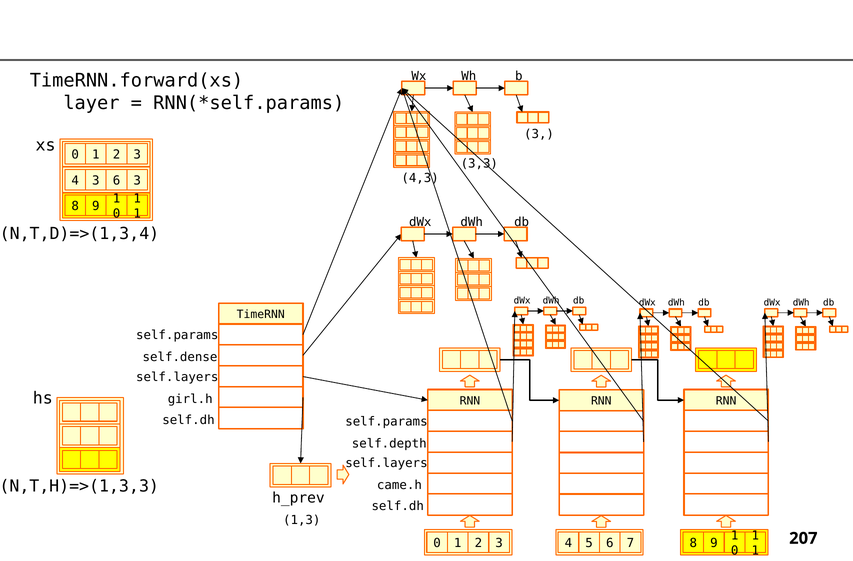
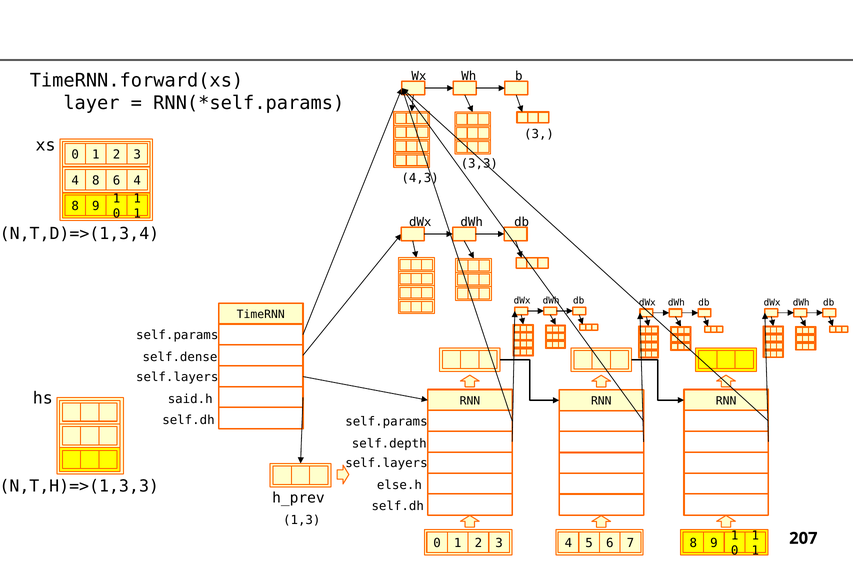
3: 3 -> 8 (96, 180)
6 3: 3 -> 4 (137, 180)
girl.h: girl.h -> said.h (190, 398)
came.h: came.h -> else.h (399, 485)
